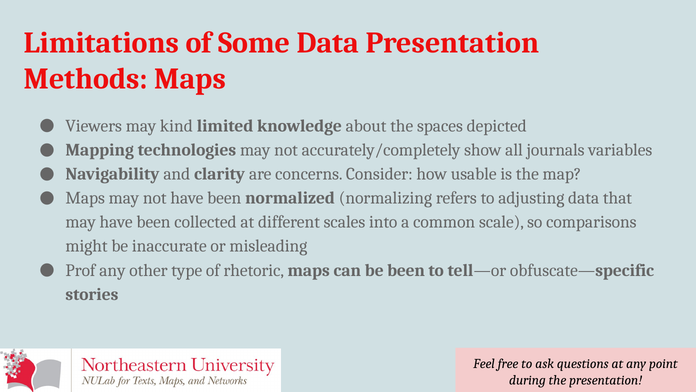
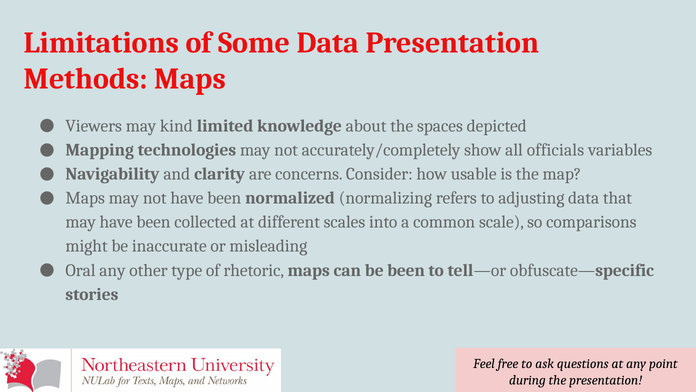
journals: journals -> officials (555, 150)
Prof: Prof -> Oral (80, 270)
